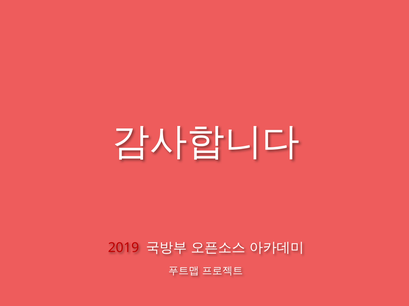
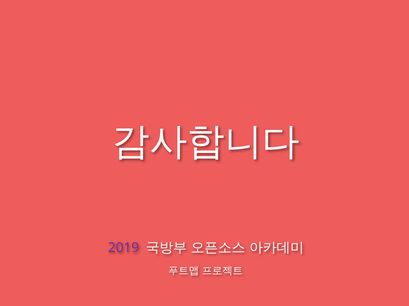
2019 colour: red -> purple (124, 248)
